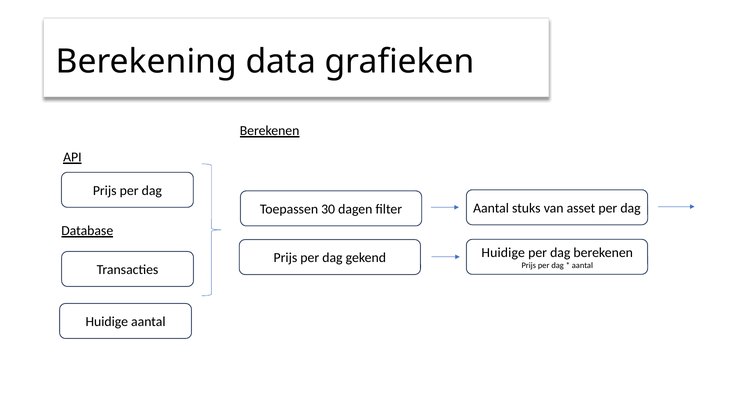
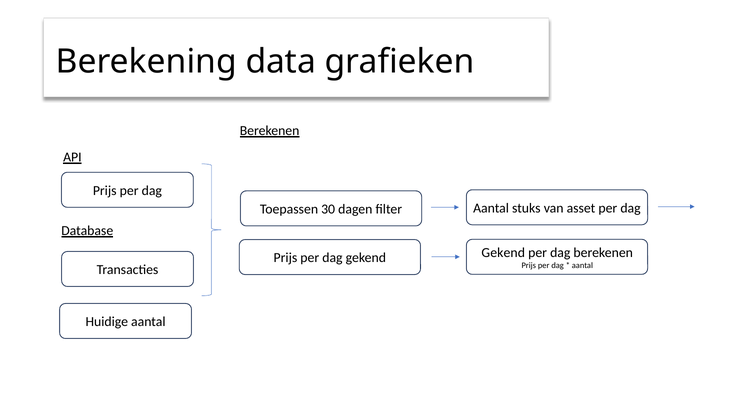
gekend Huidige: Huidige -> Gekend (503, 253)
